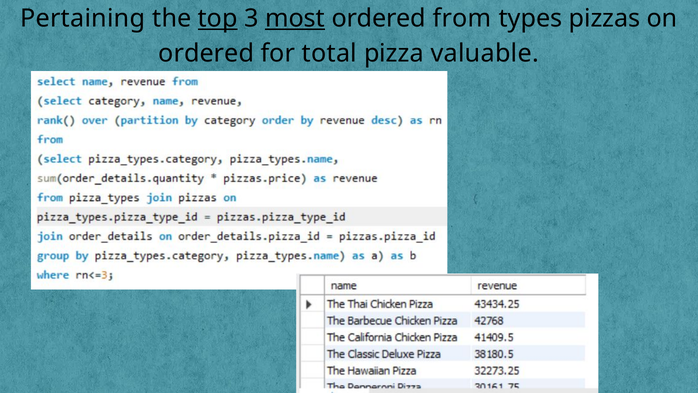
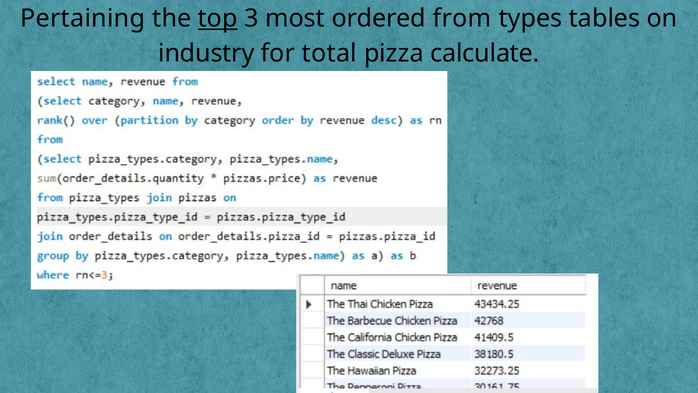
most underline: present -> none (295, 18)
pizzas: pizzas -> tables (605, 18)
ordered: ordered -> industry (206, 54)
valuable: valuable -> calculate (485, 54)
